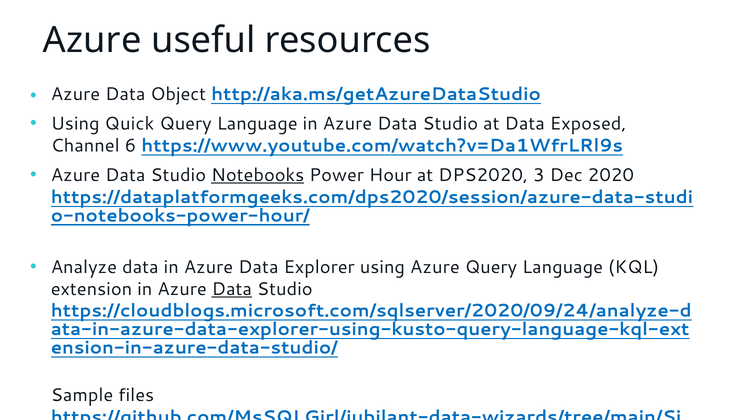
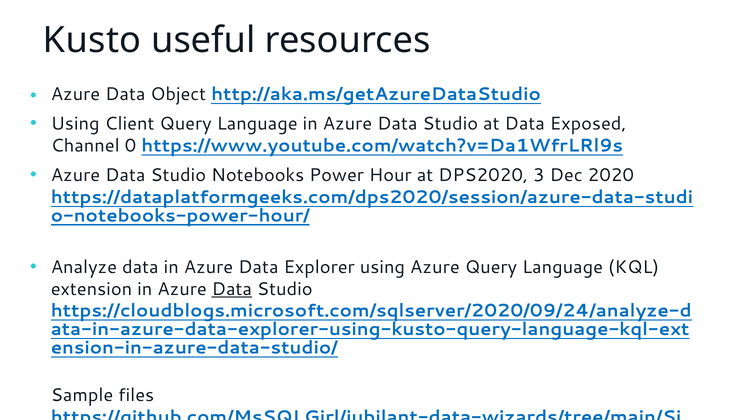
Azure: Azure -> Kusto (92, 40)
Quick: Quick -> Client (130, 124)
6: 6 -> 0 (130, 146)
Notebooks underline: present -> none (258, 175)
